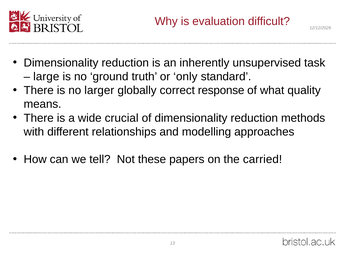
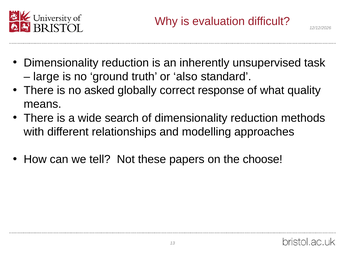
only: only -> also (185, 76)
larger: larger -> asked (99, 90)
crucial: crucial -> search (122, 118)
carried: carried -> choose (263, 159)
